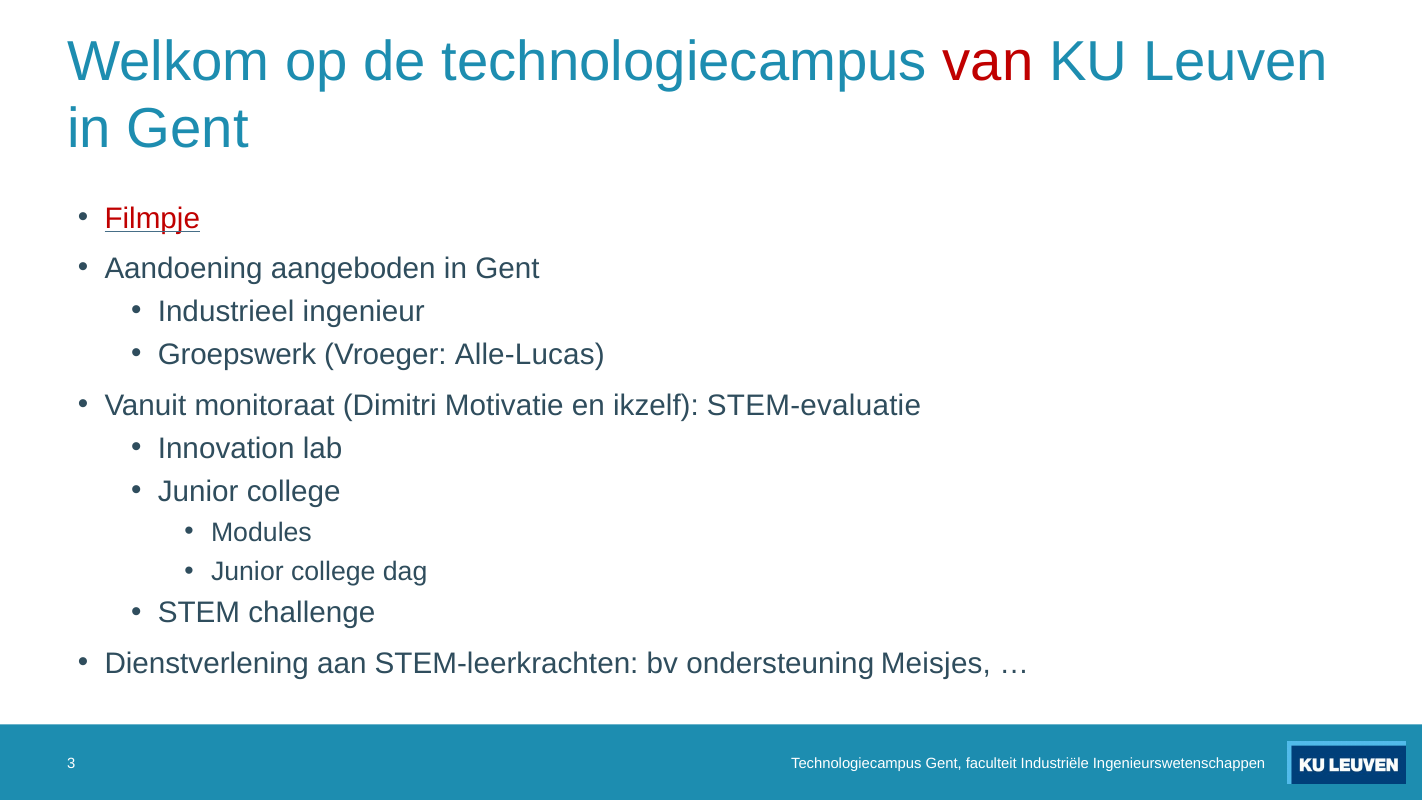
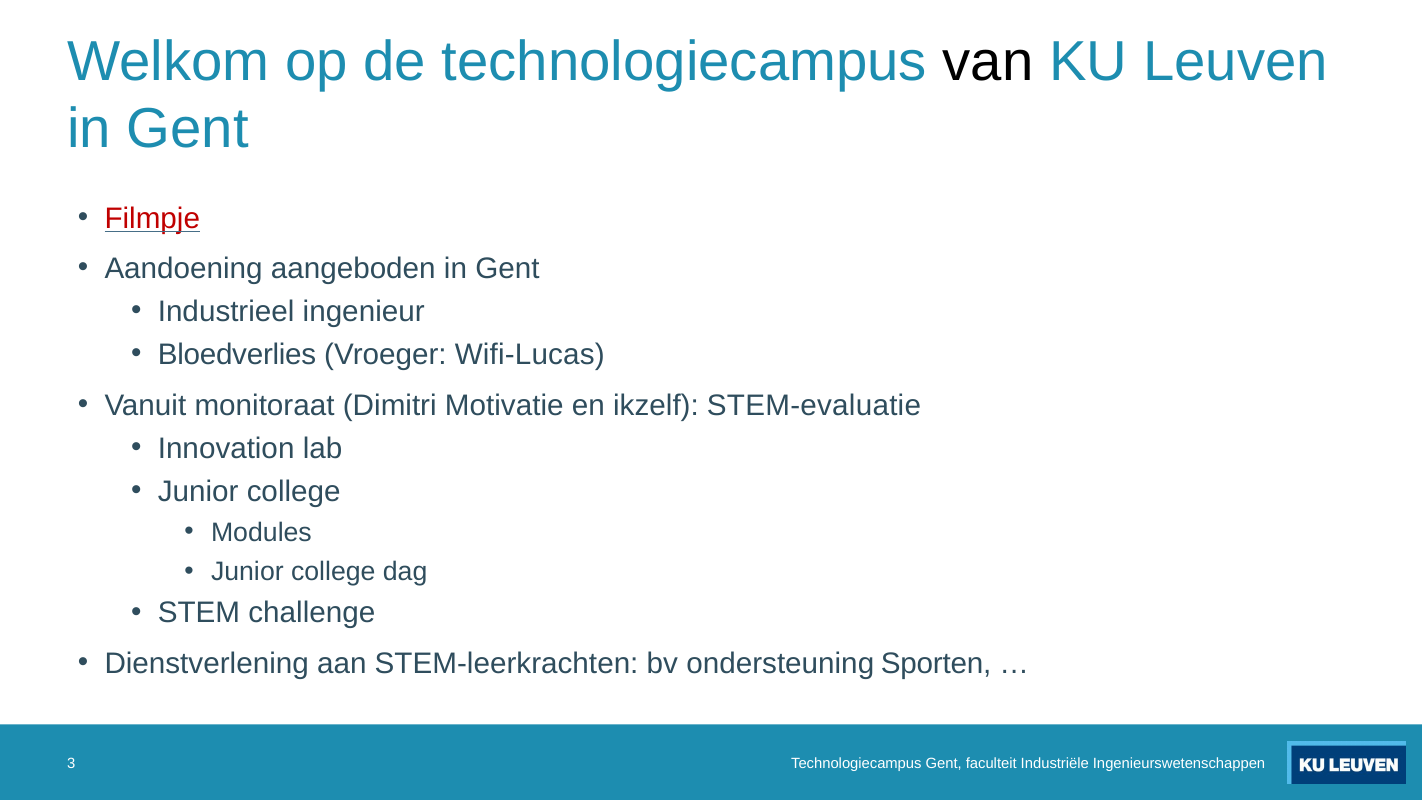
van colour: red -> black (988, 62)
Groepswerk: Groepswerk -> Bloedverlies (237, 355)
Alle-Lucas: Alle-Lucas -> Wifi-Lucas (530, 355)
Meisjes: Meisjes -> Sporten (936, 663)
